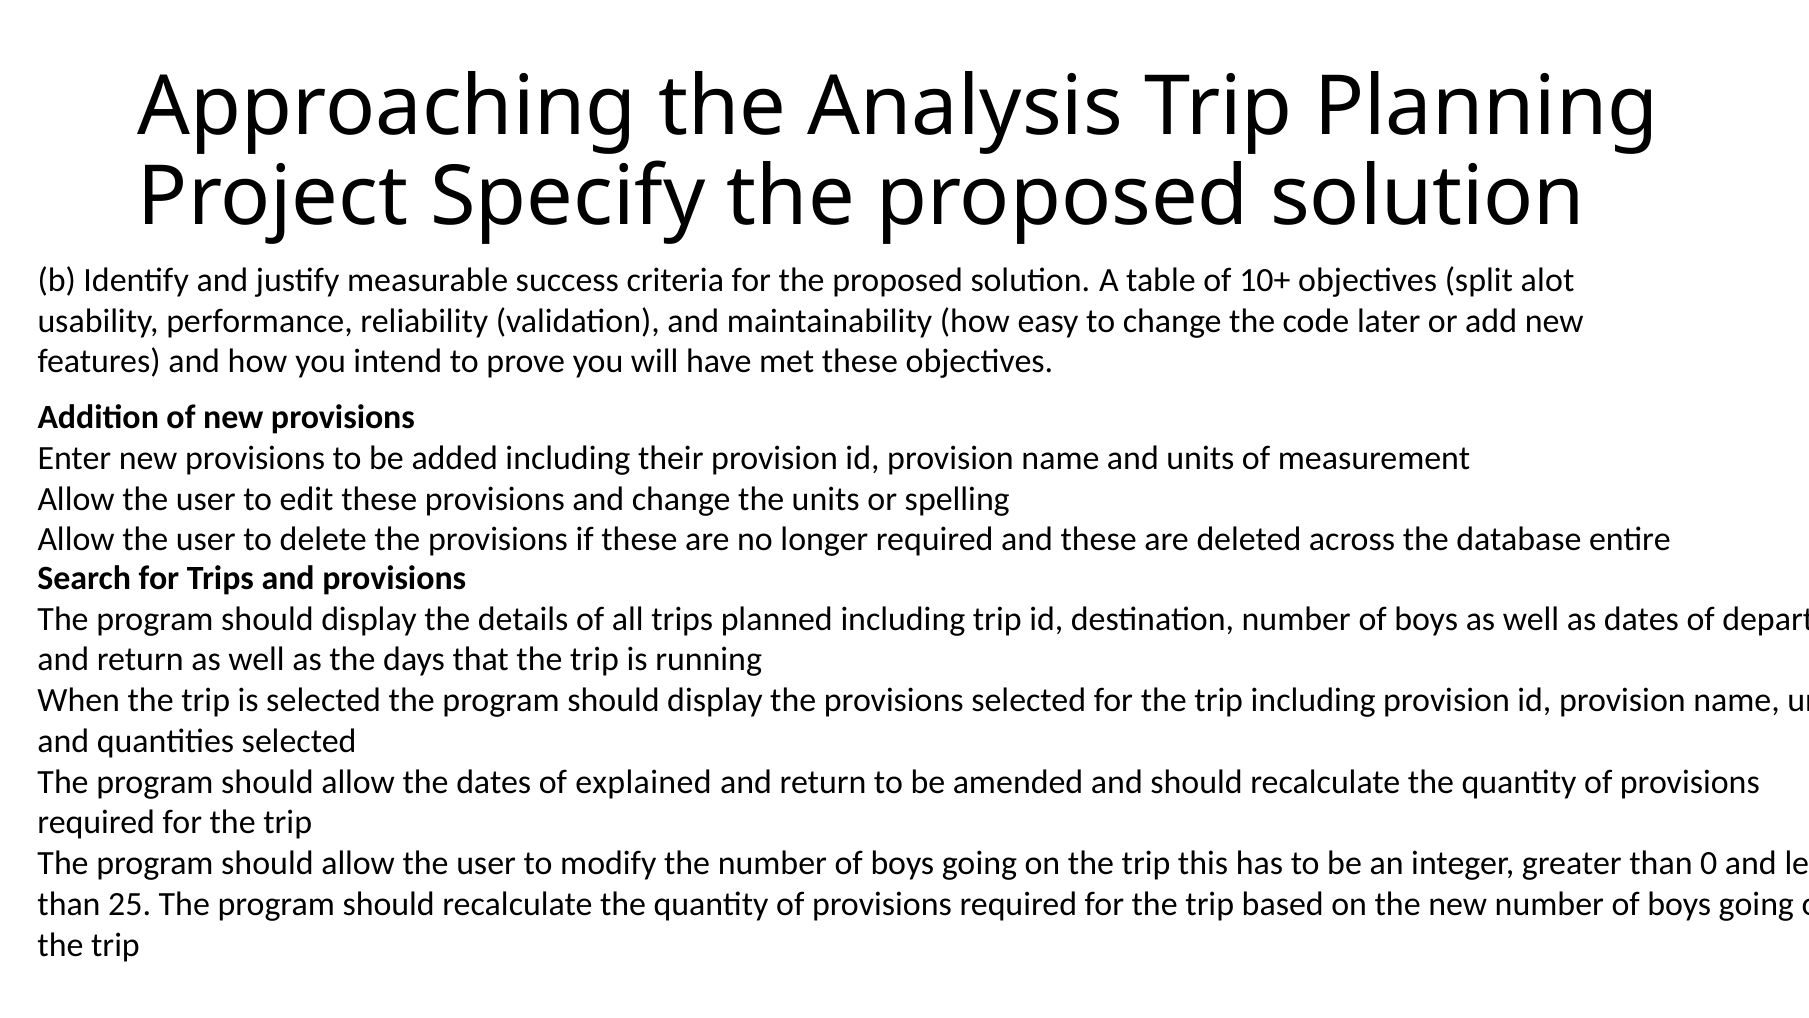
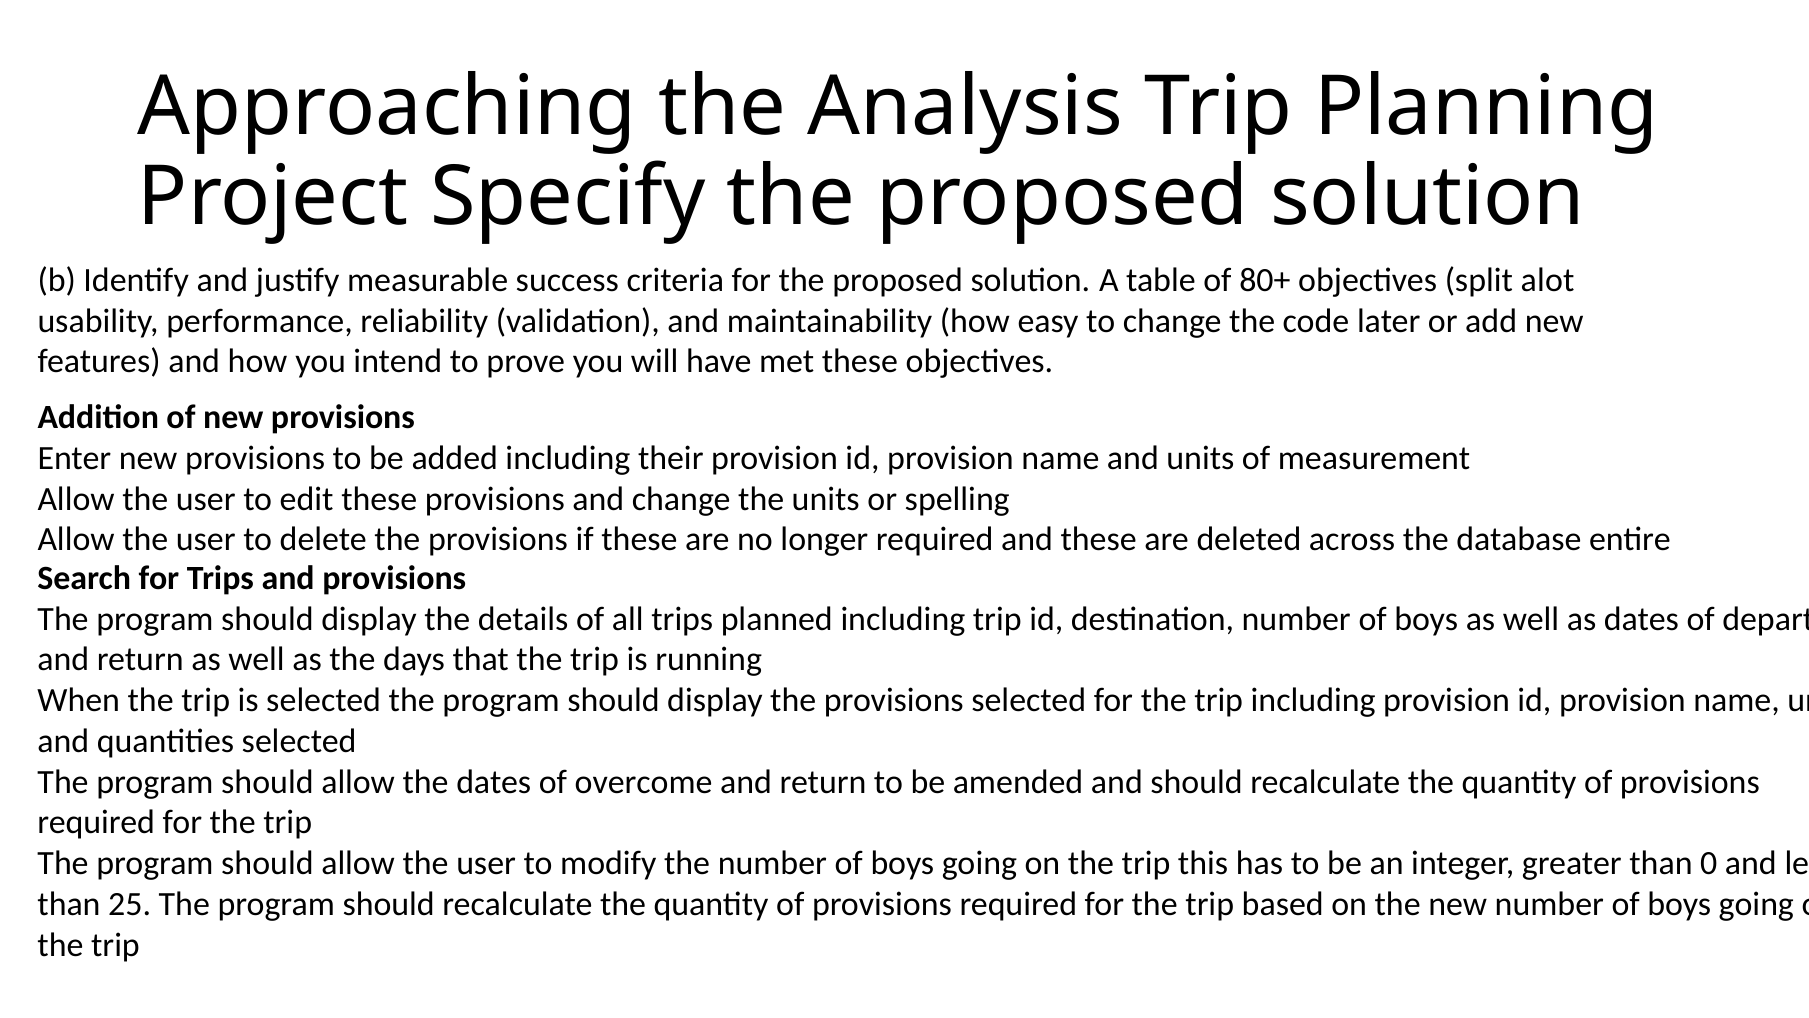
10+: 10+ -> 80+ (1265, 280)
explained: explained -> overcome (644, 782)
